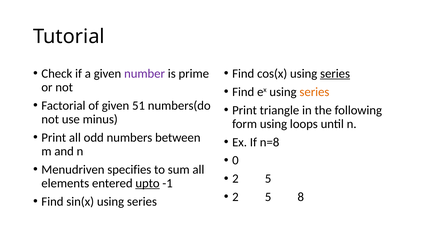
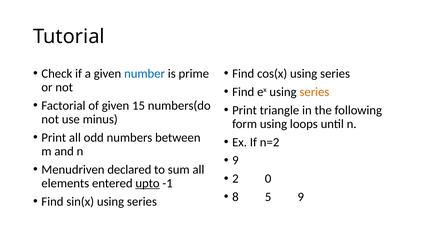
number colour: purple -> blue (145, 74)
series underline: present -> none (335, 74)
51: 51 -> 15 (139, 106)
n=8: n=8 -> n=2 (270, 142)
0: 0 -> 9 (235, 161)
specifies: specifies -> declared (129, 170)
5: 5 -> 0 (268, 179)
2: 2 -> 8 (235, 197)
5 8: 8 -> 9 (301, 197)
